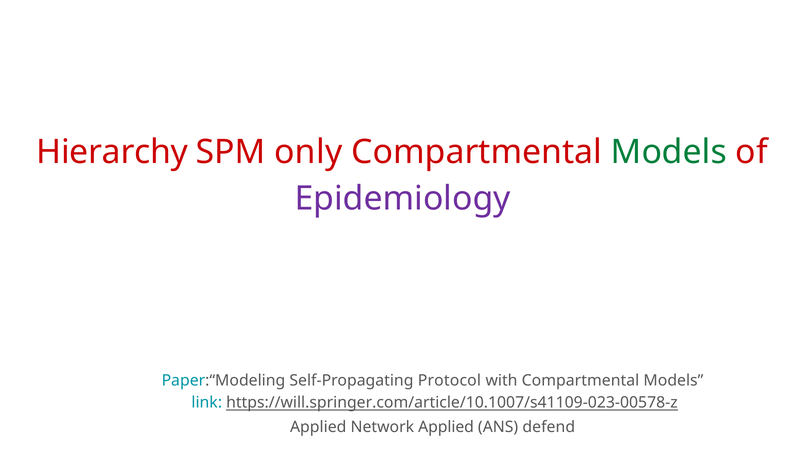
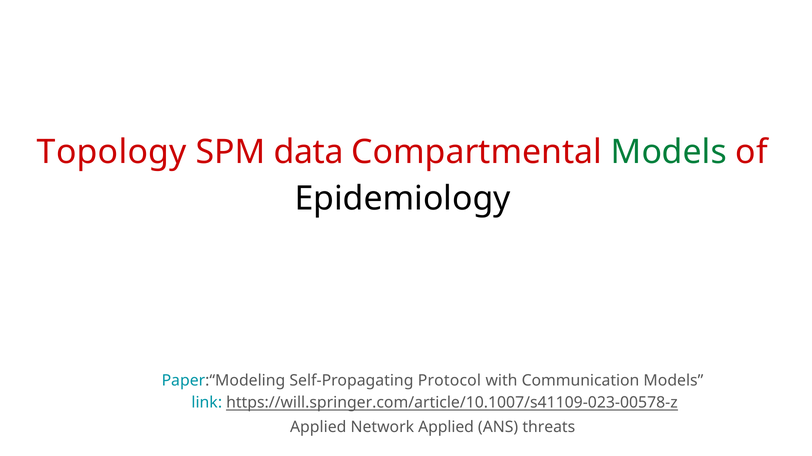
Hierarchy: Hierarchy -> Topology (112, 152)
only: only -> data (309, 152)
Epidemiology colour: purple -> black (403, 199)
with Compartmental: Compartmental -> Communication (580, 381)
defend: defend -> threats (549, 428)
